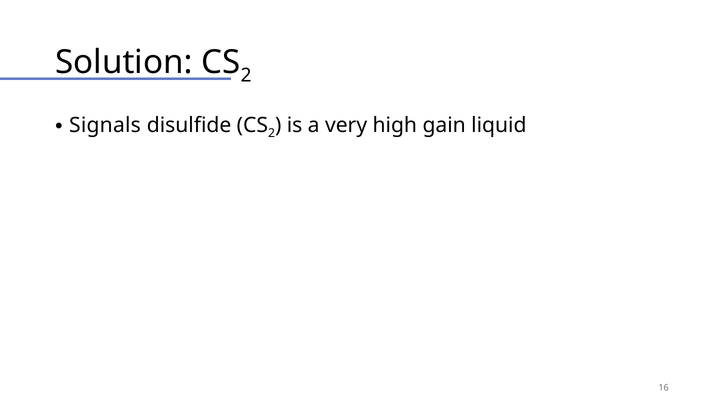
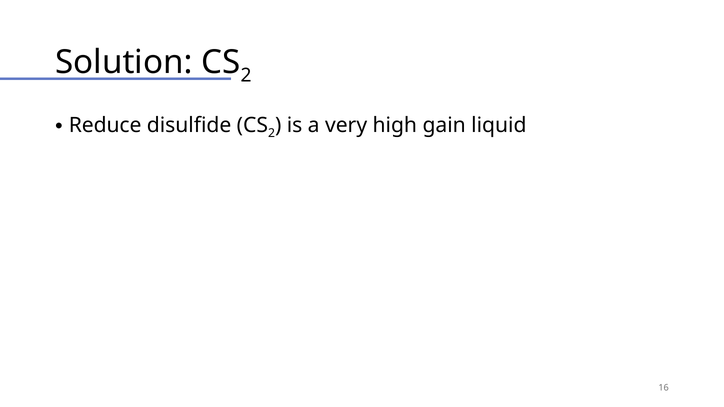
Signals: Signals -> Reduce (105, 125)
